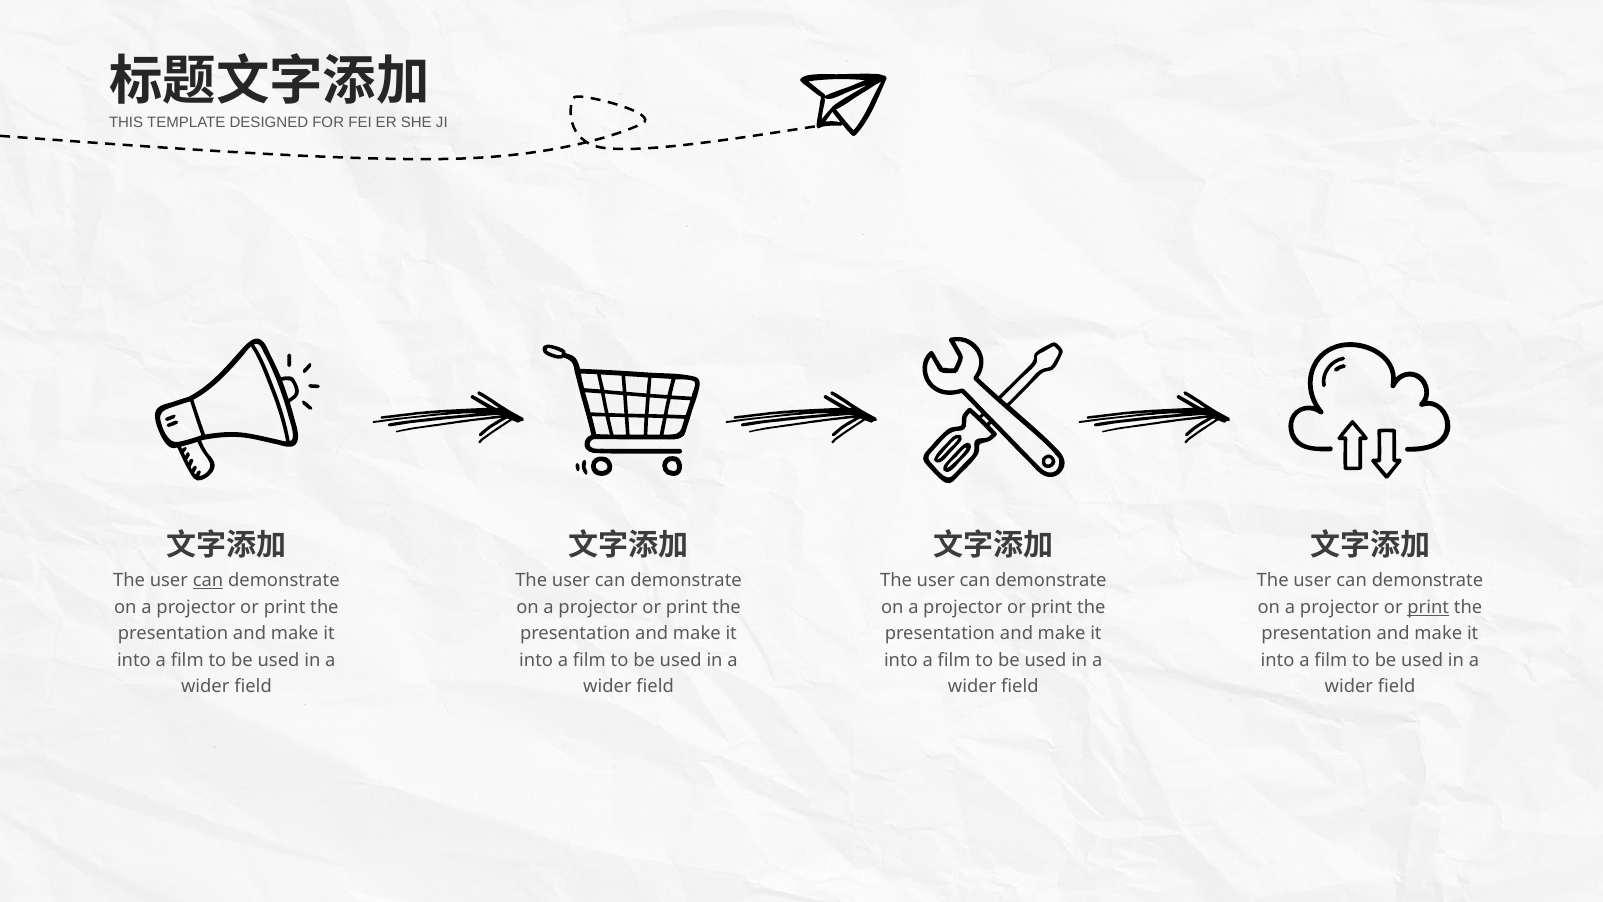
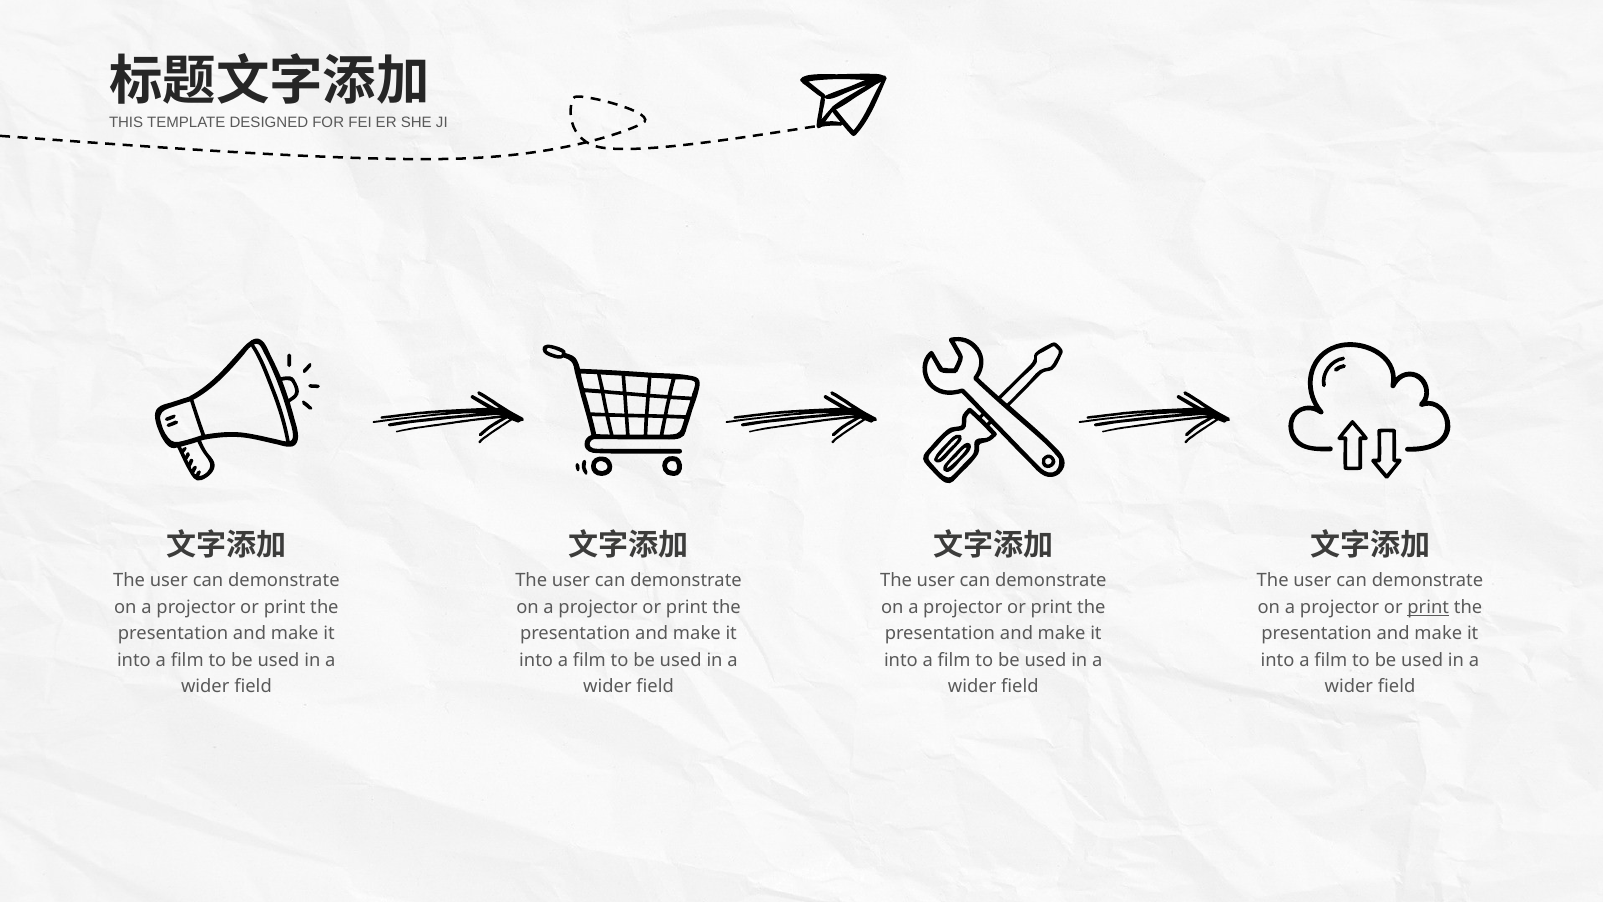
can underline: present -> none (208, 581)
